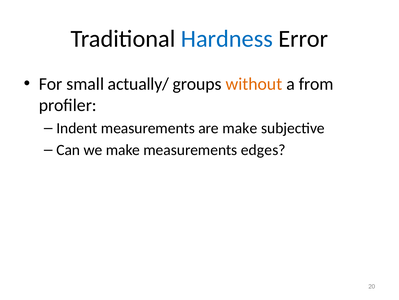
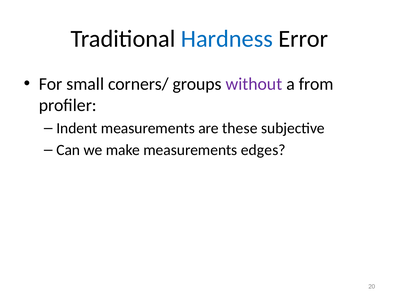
actually/: actually/ -> corners/ (138, 84)
without colour: orange -> purple (254, 84)
are make: make -> these (240, 128)
